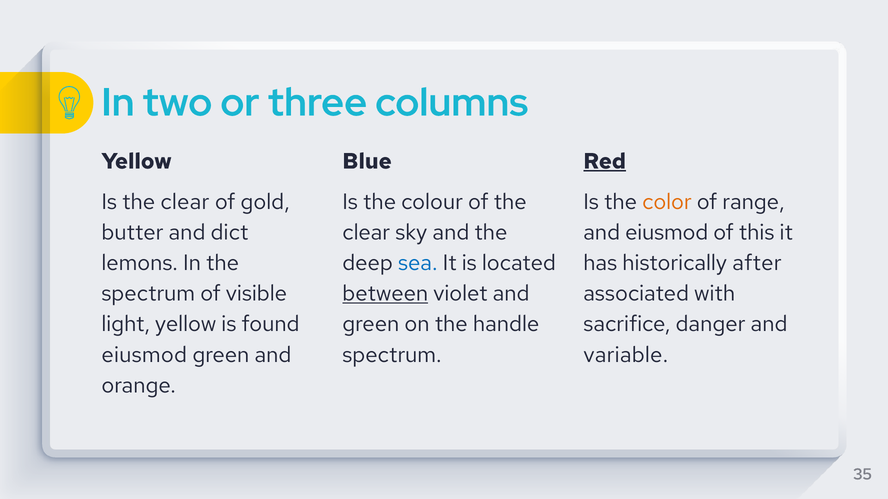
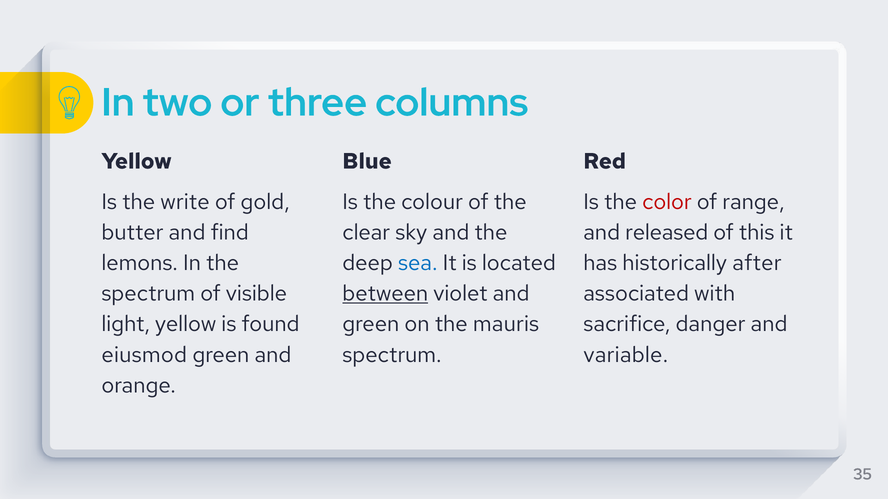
Red underline: present -> none (605, 161)
Is the clear: clear -> write (185, 202)
color colour: orange -> red (667, 202)
dict: dict -> find (230, 233)
and eiusmod: eiusmod -> released (667, 233)
handle: handle -> mauris (506, 324)
